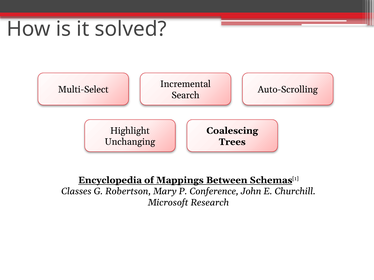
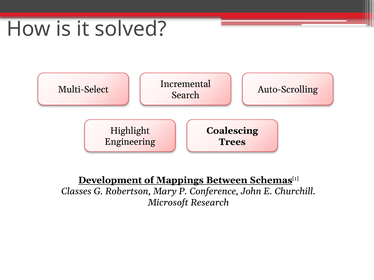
Unchanging: Unchanging -> Engineering (130, 142)
Encyclopedia: Encyclopedia -> Development (110, 180)
